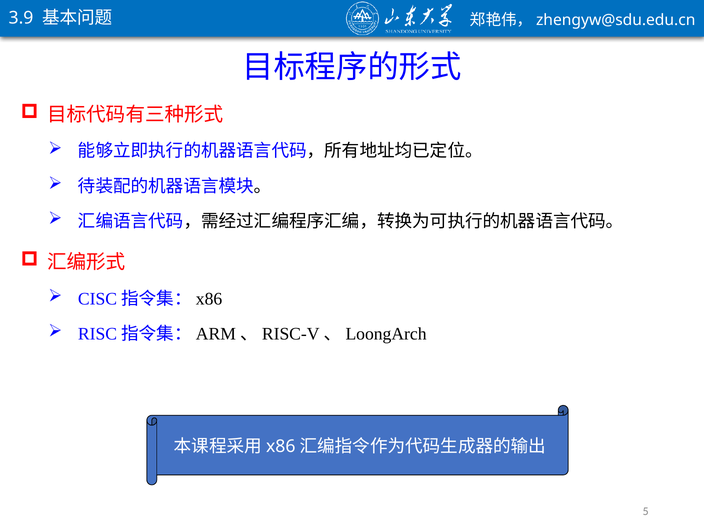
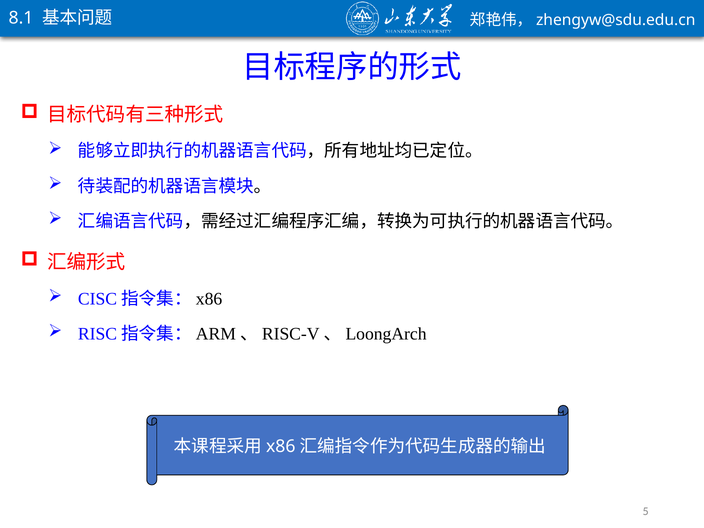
3.9: 3.9 -> 8.1 (21, 18)
